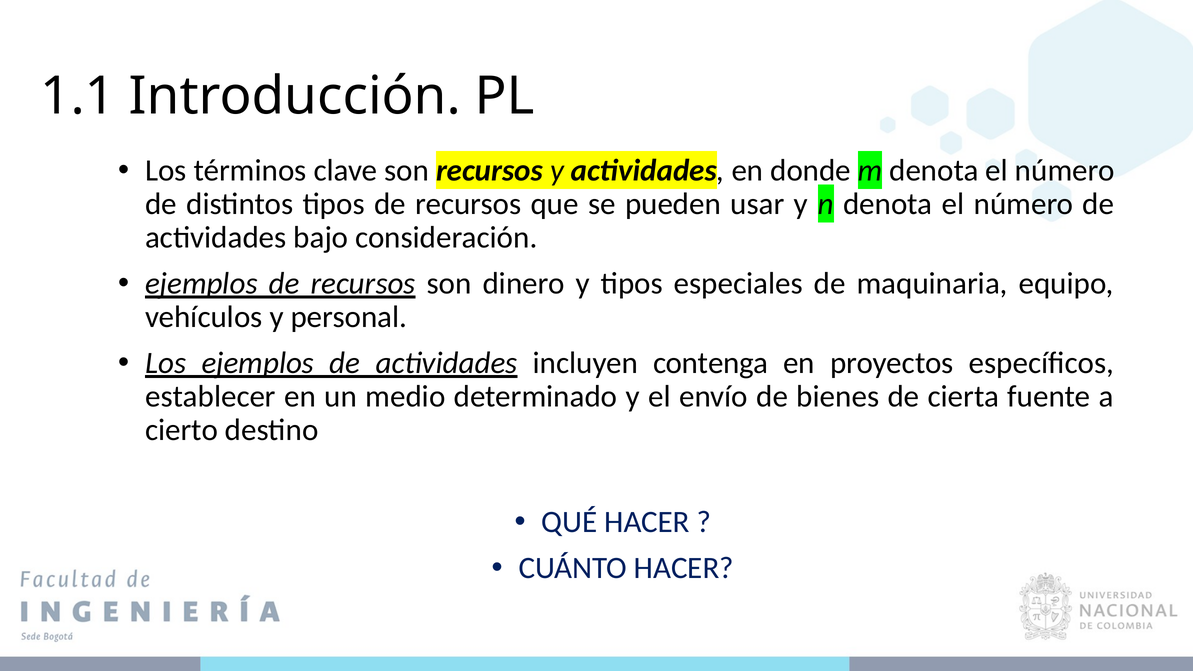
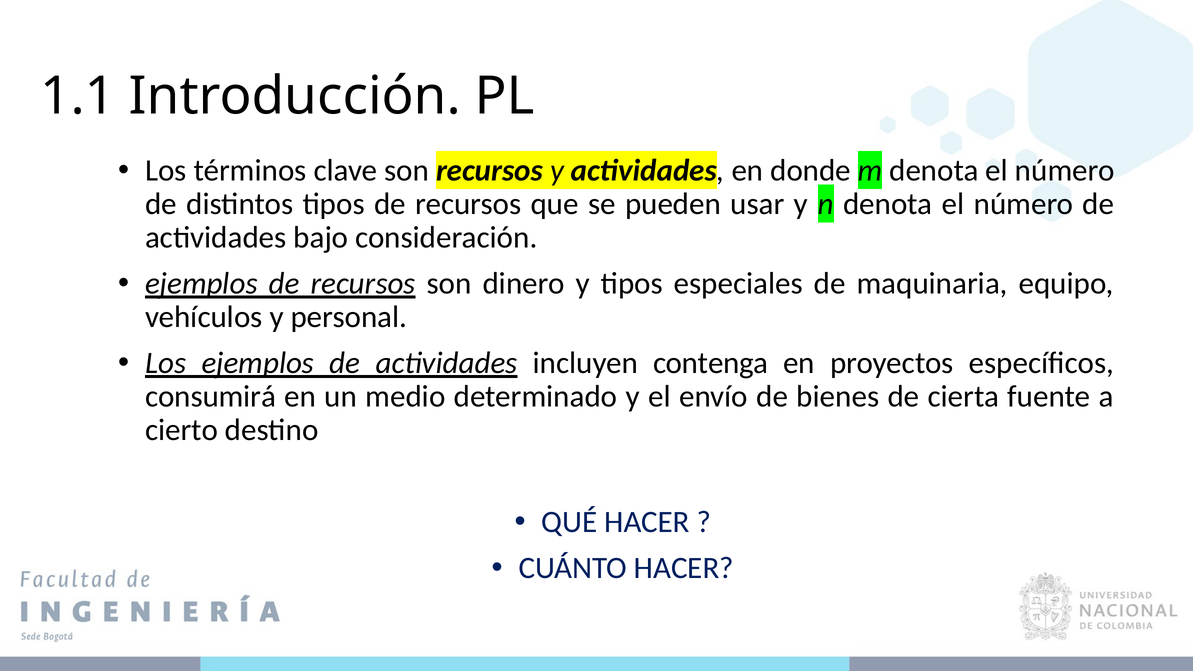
establecer: establecer -> consumirá (211, 397)
